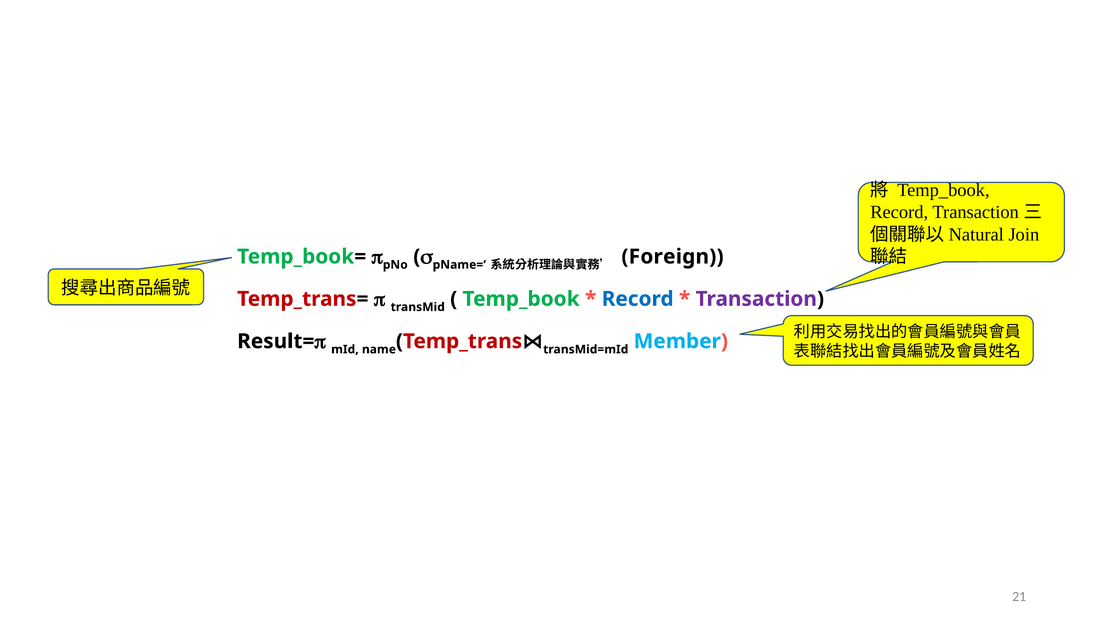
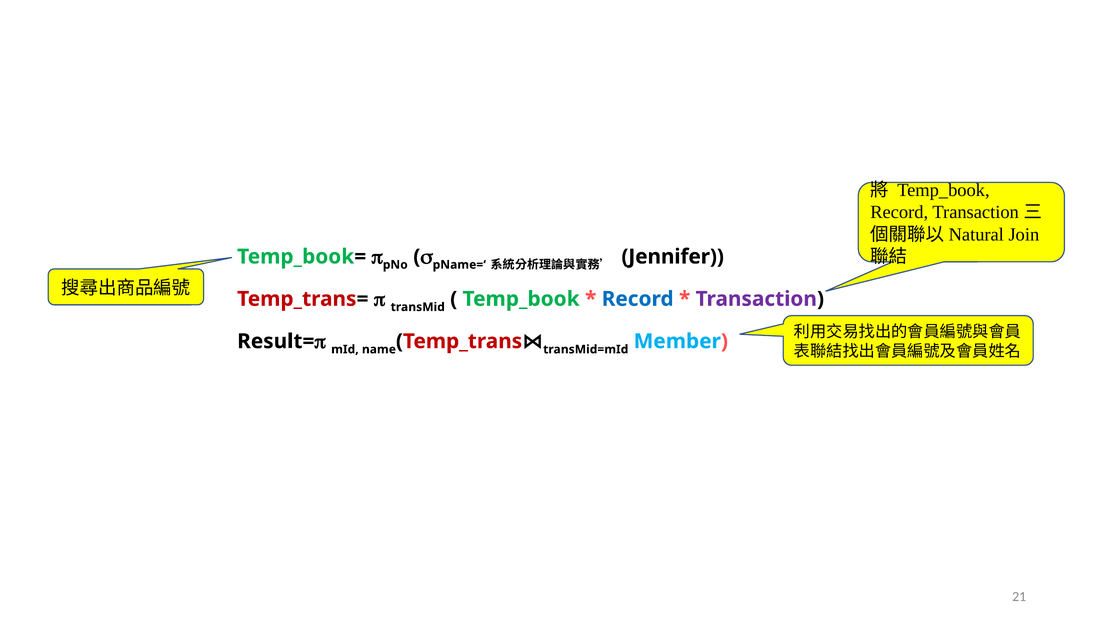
Foreign: Foreign -> Jennifer (673, 257)
